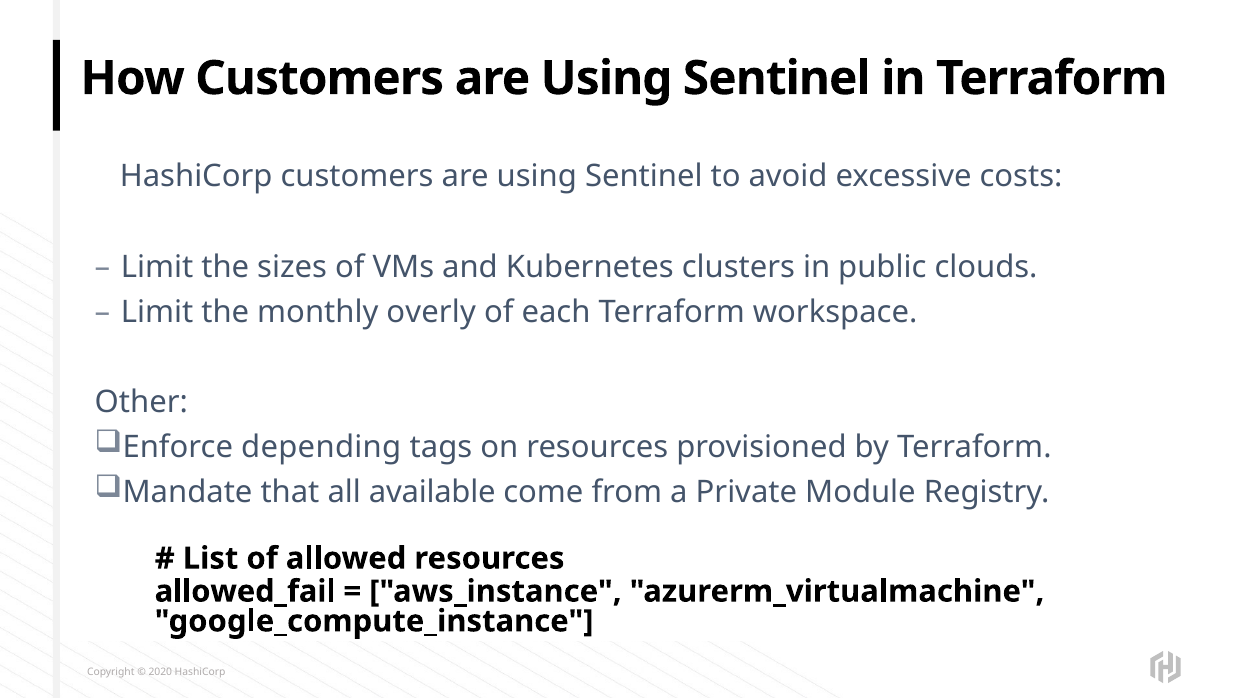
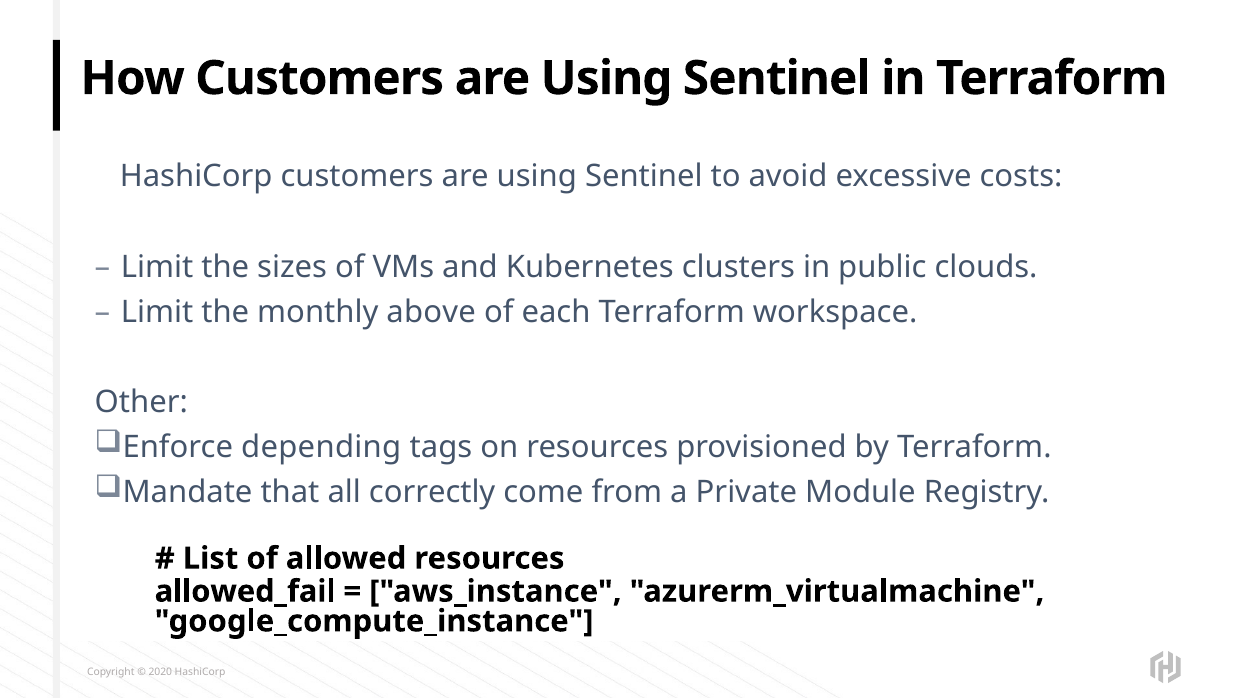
overly: overly -> above (431, 313)
available: available -> correctly (432, 493)
